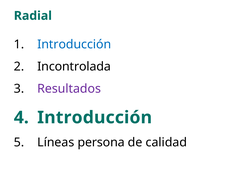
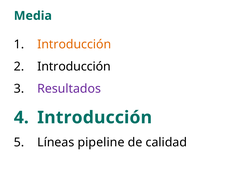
Radial: Radial -> Media (33, 16)
Introducción colour: blue -> orange (74, 45)
Incontrolada: Incontrolada -> Introducción (74, 67)
persona: persona -> pipeline (101, 143)
